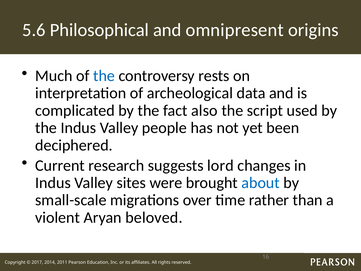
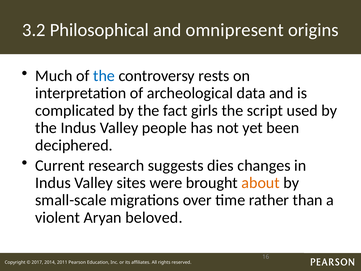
5.6: 5.6 -> 3.2 (34, 30)
also: also -> girls (205, 110)
lord: lord -> dies (220, 165)
about colour: blue -> orange (261, 183)
